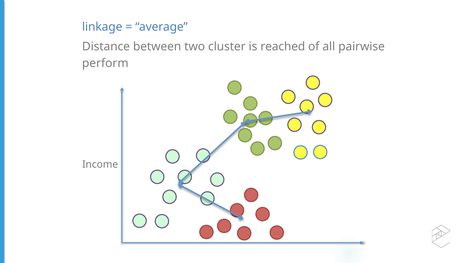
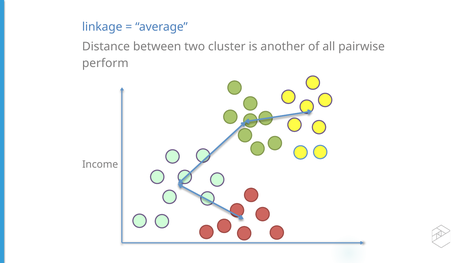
reached: reached -> another (283, 47)
